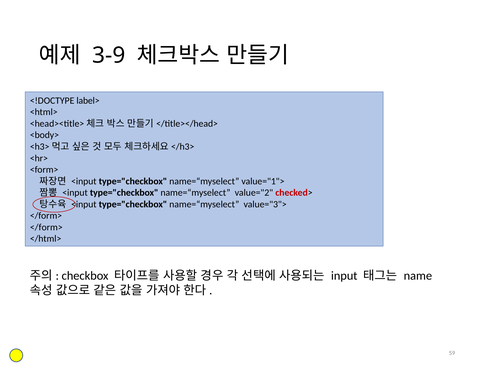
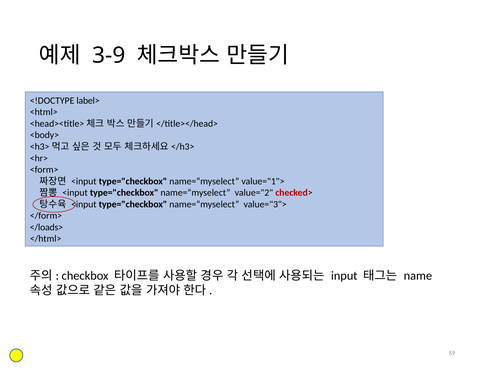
</form>: </form> -> </loads> (46, 228)
